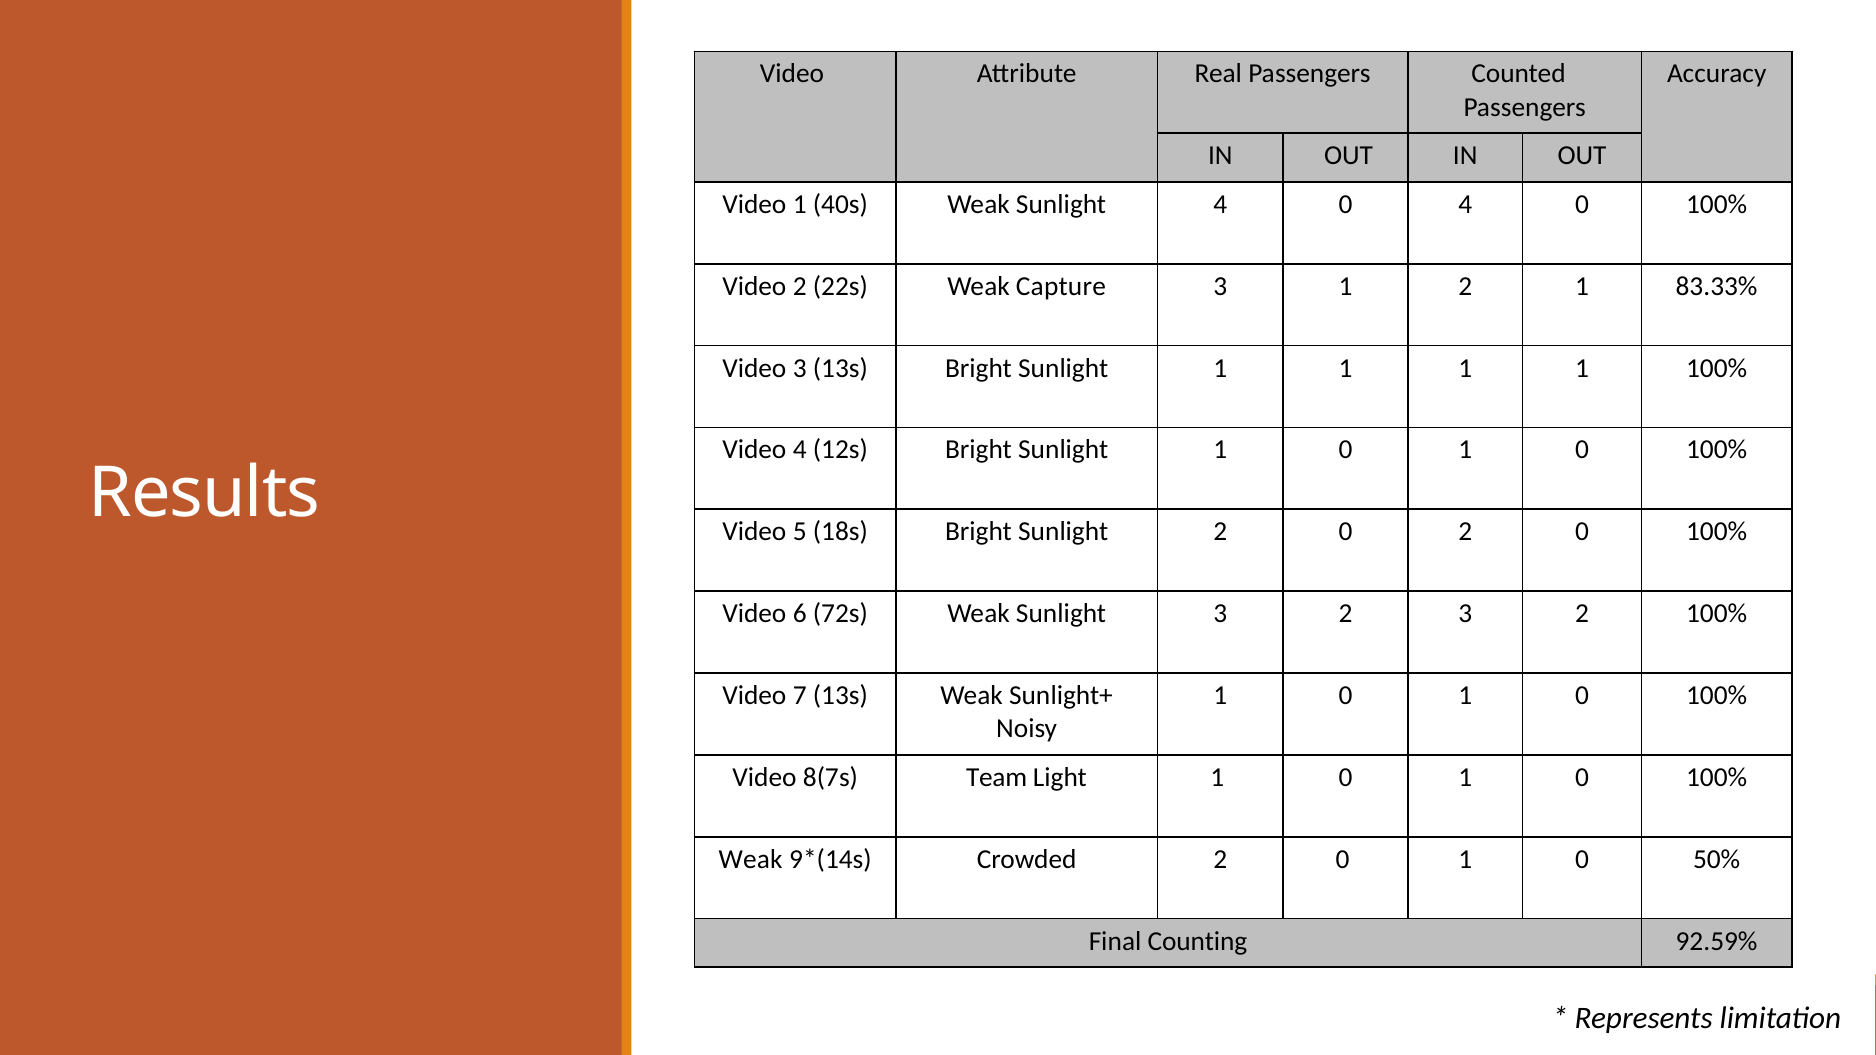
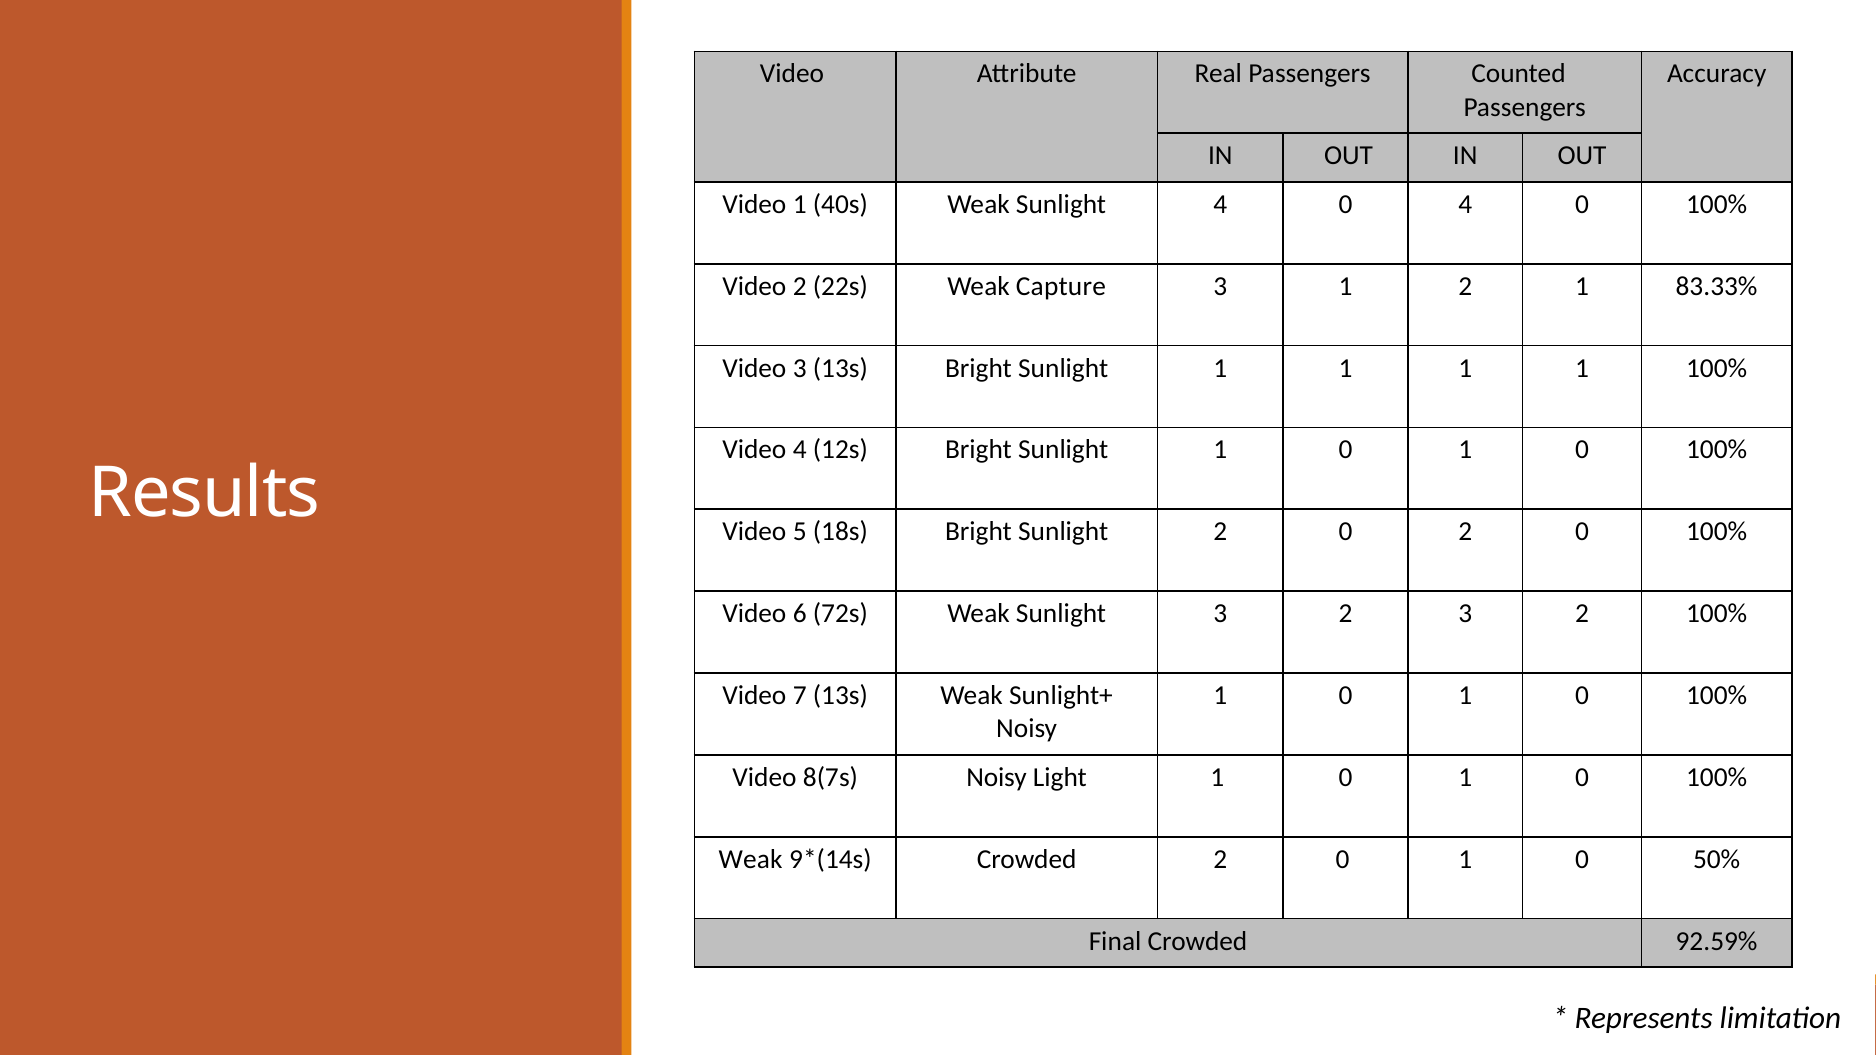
8(7s Team: Team -> Noisy (997, 777)
Final Counting: Counting -> Crowded (1197, 941)
